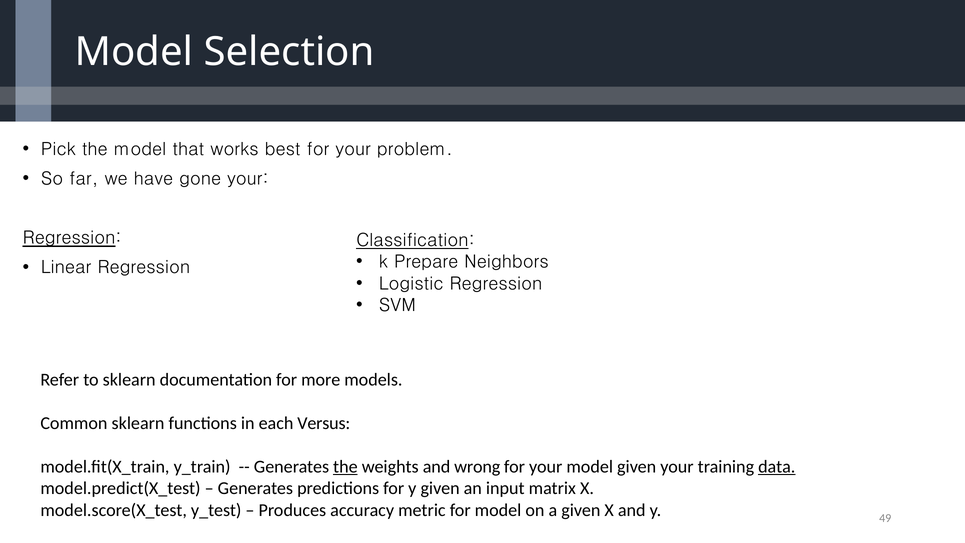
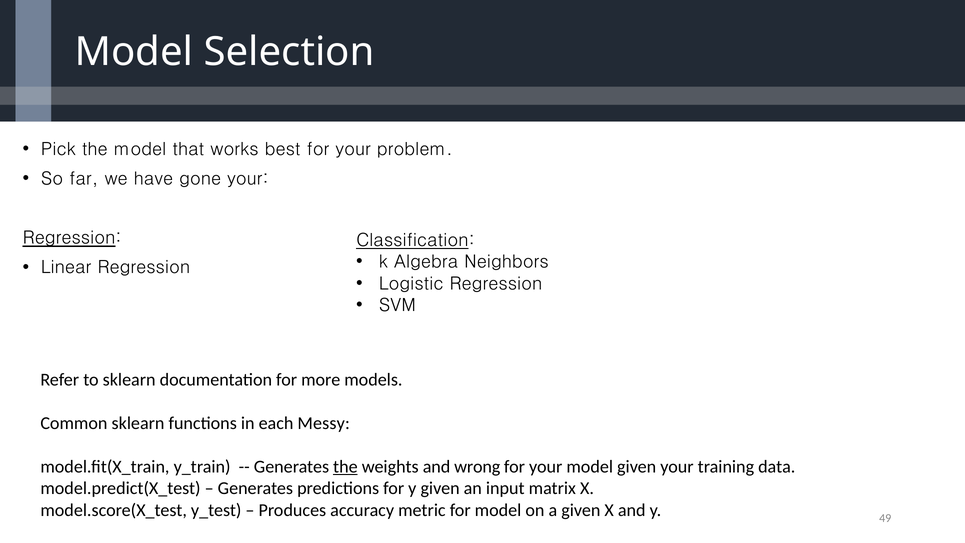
Prepare: Prepare -> Algebra (426, 262)
Versus: Versus -> Messy (324, 423)
data underline: present -> none (777, 467)
